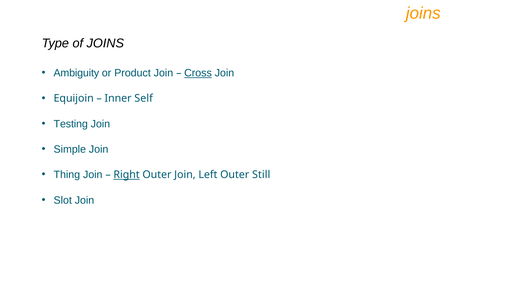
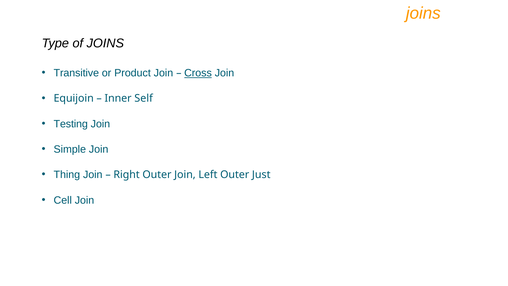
Ambiguity: Ambiguity -> Transitive (76, 73)
Right underline: present -> none (127, 175)
Still: Still -> Just (261, 175)
Slot: Slot -> Cell (63, 200)
